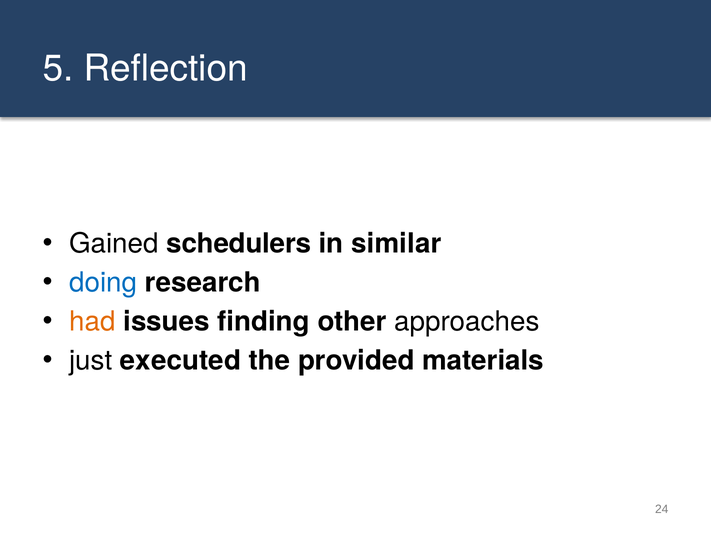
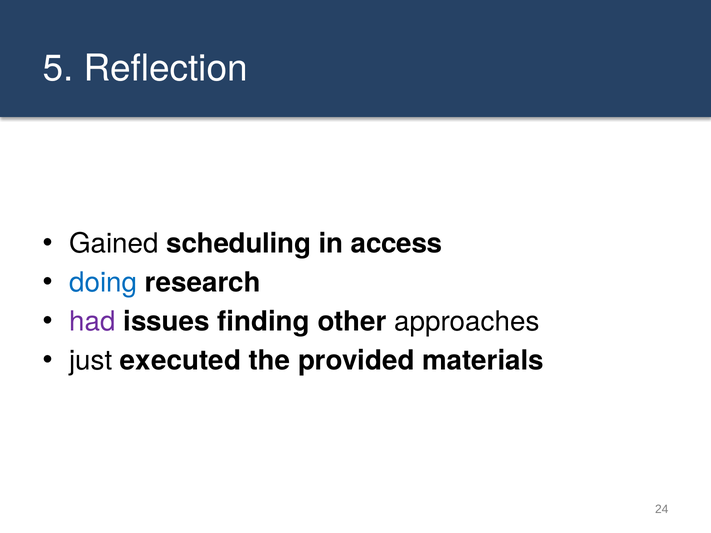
schedulers: schedulers -> scheduling (239, 244)
similar: similar -> access (397, 244)
had colour: orange -> purple (92, 322)
